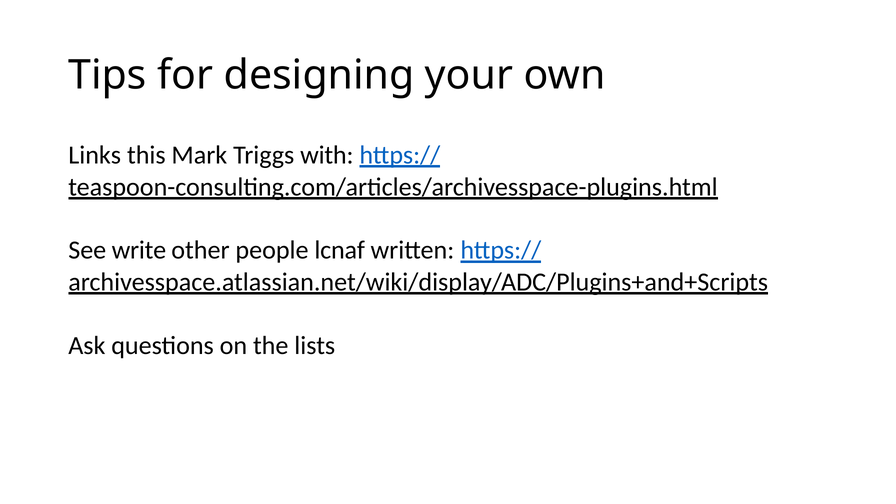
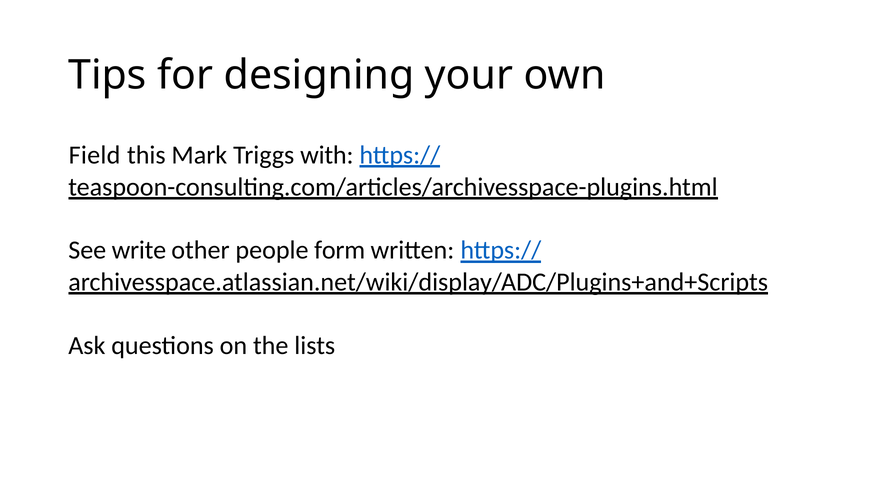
Links: Links -> Field (95, 155)
lcnaf: lcnaf -> form (340, 250)
